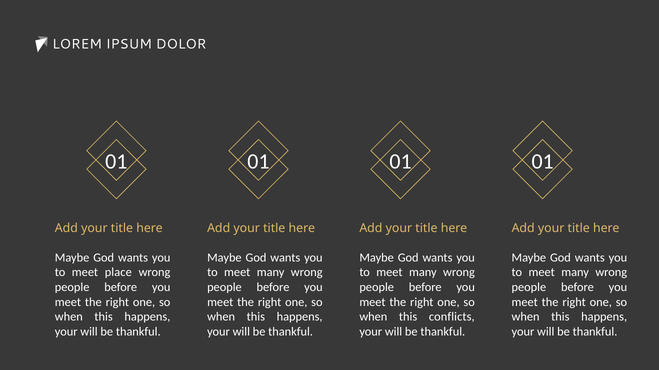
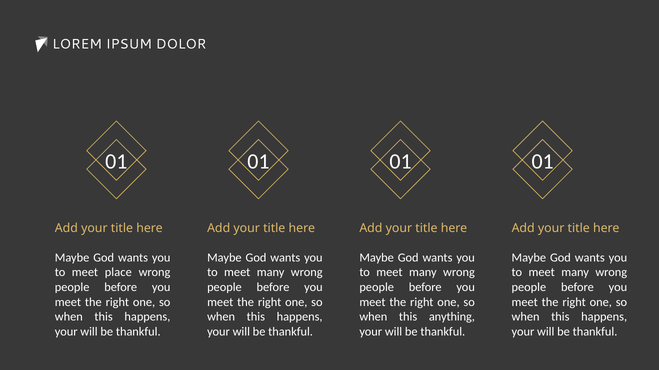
conflicts: conflicts -> anything (452, 317)
